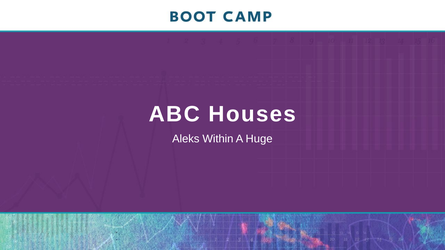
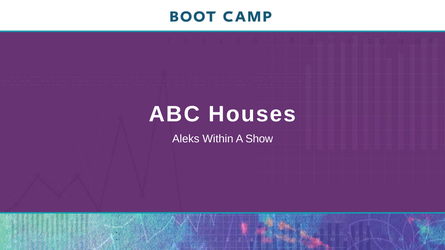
Huge: Huge -> Show (259, 139)
